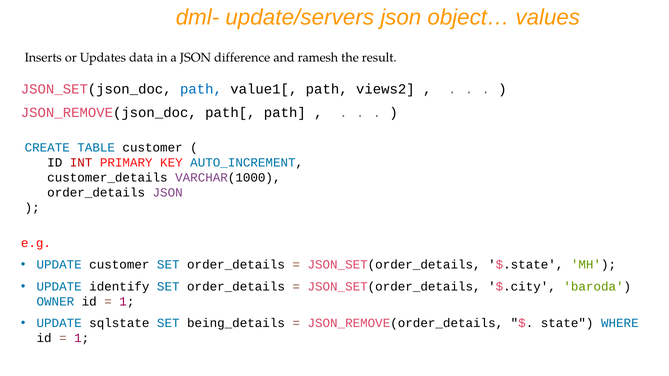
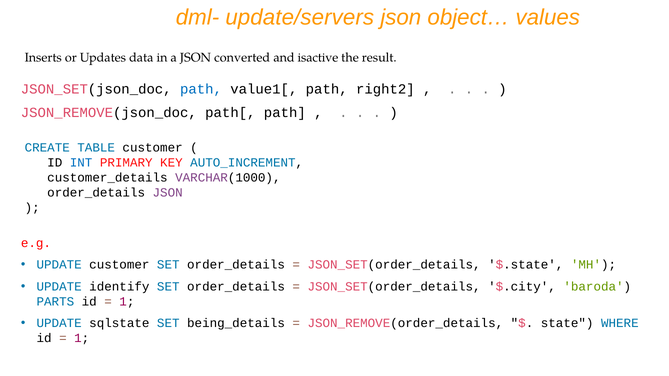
difference: difference -> converted (242, 58)
ramesh: ramesh -> isactive (318, 58)
views2: views2 -> right2 (385, 89)
INT colour: red -> blue (81, 163)
OWNER: OWNER -> PARTS (55, 302)
